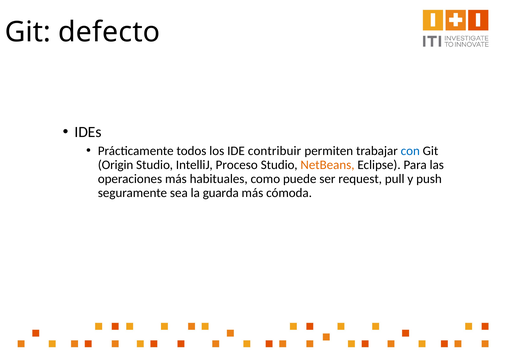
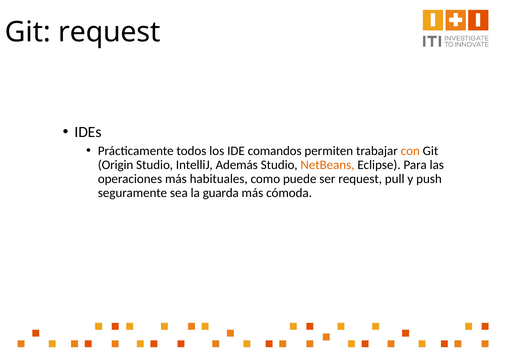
Git defecto: defecto -> request (109, 32)
contribuir: contribuir -> comandos (275, 151)
con colour: blue -> orange (410, 151)
Proceso: Proceso -> Además (237, 165)
